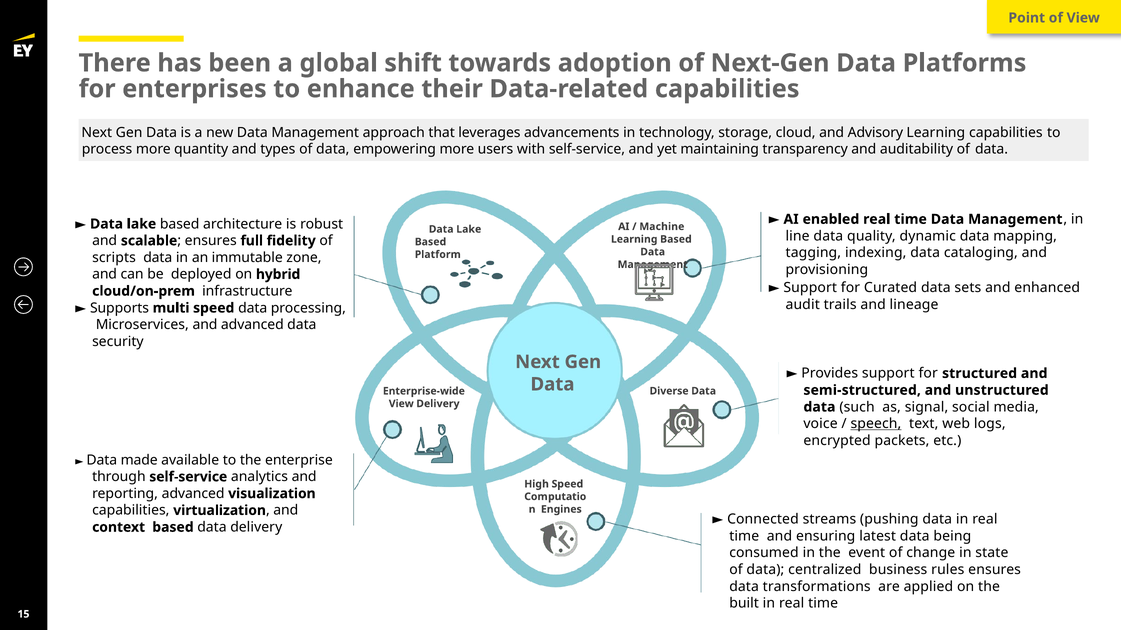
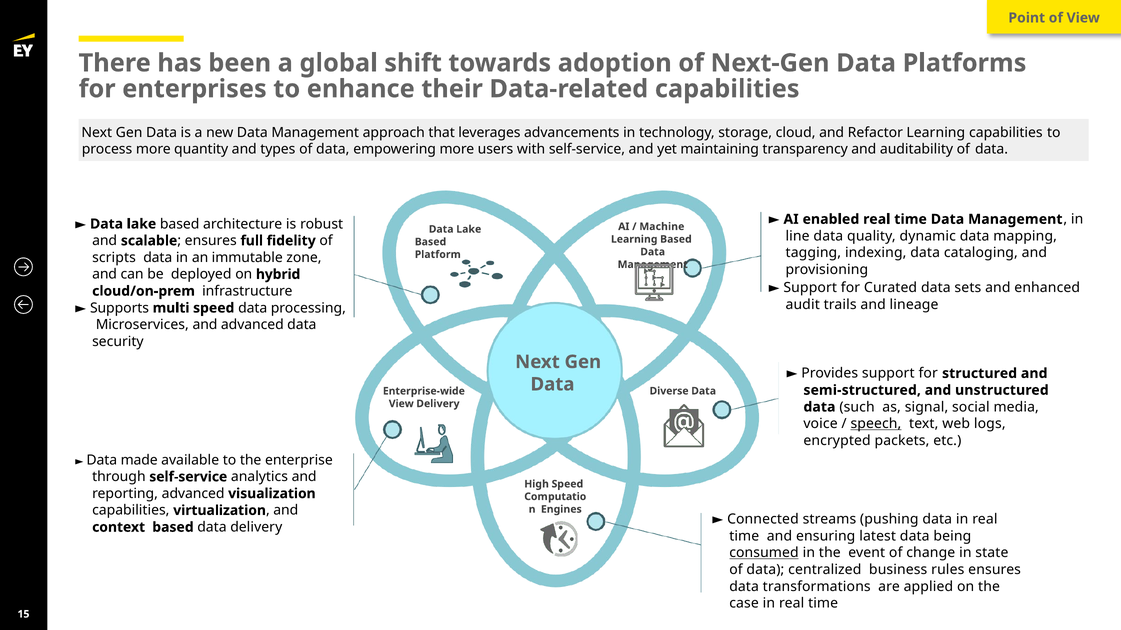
Advisory: Advisory -> Refactor (875, 133)
consumed underline: none -> present (764, 553)
built: built -> case (744, 603)
